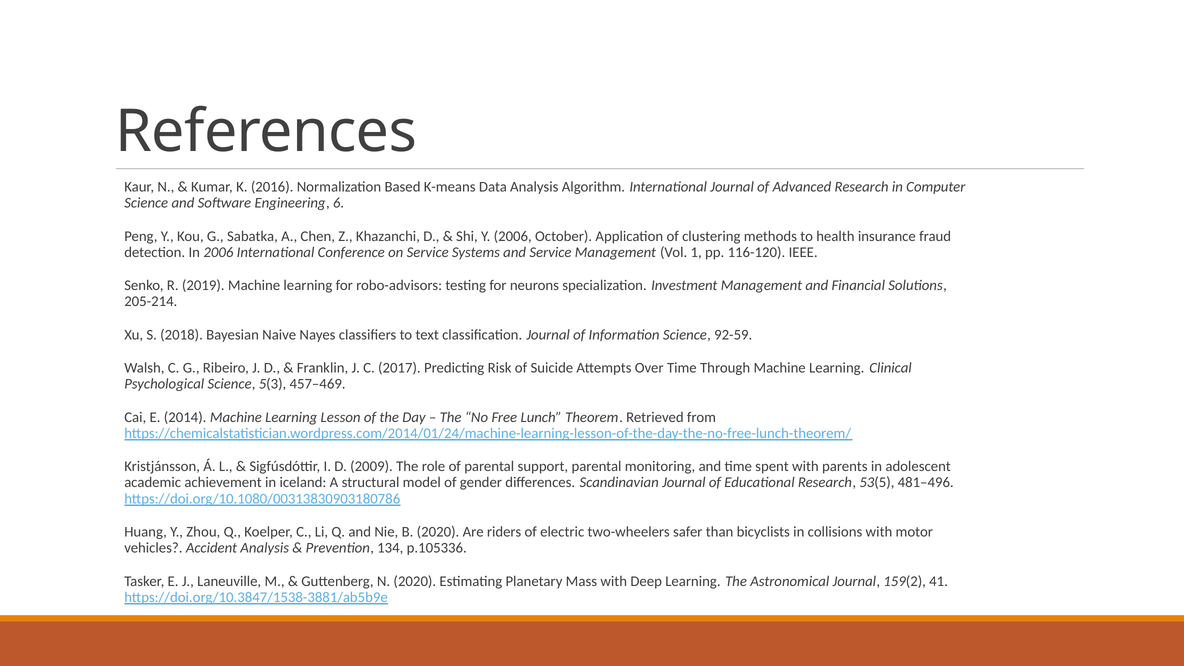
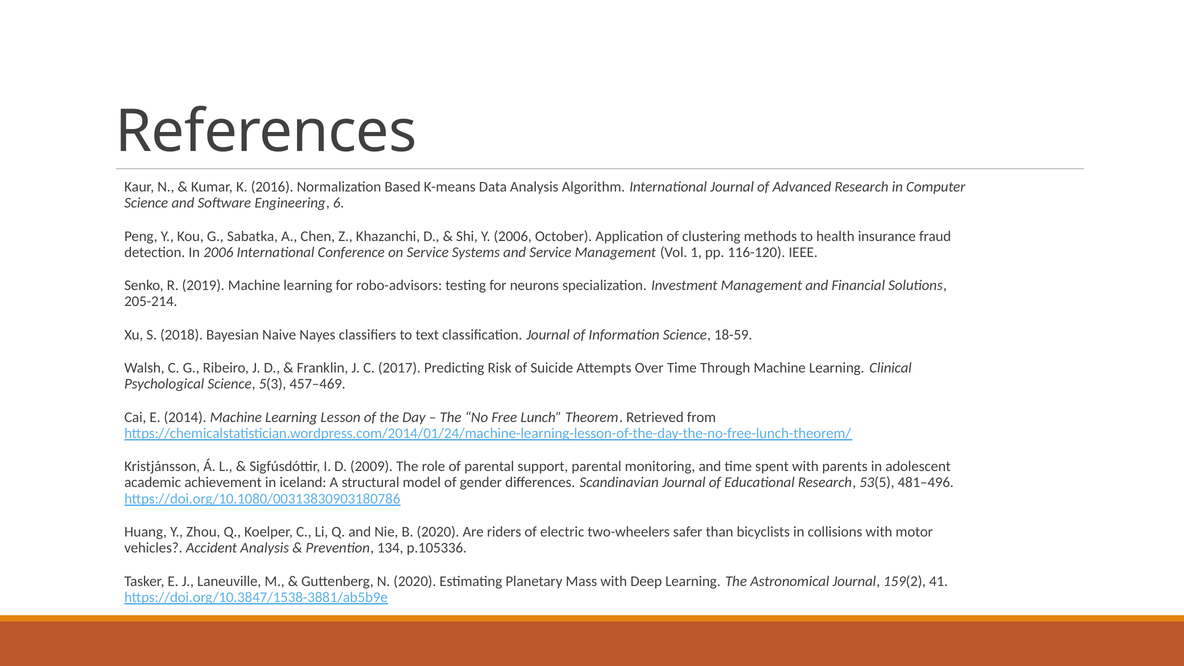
92-59: 92-59 -> 18-59 (733, 335)
